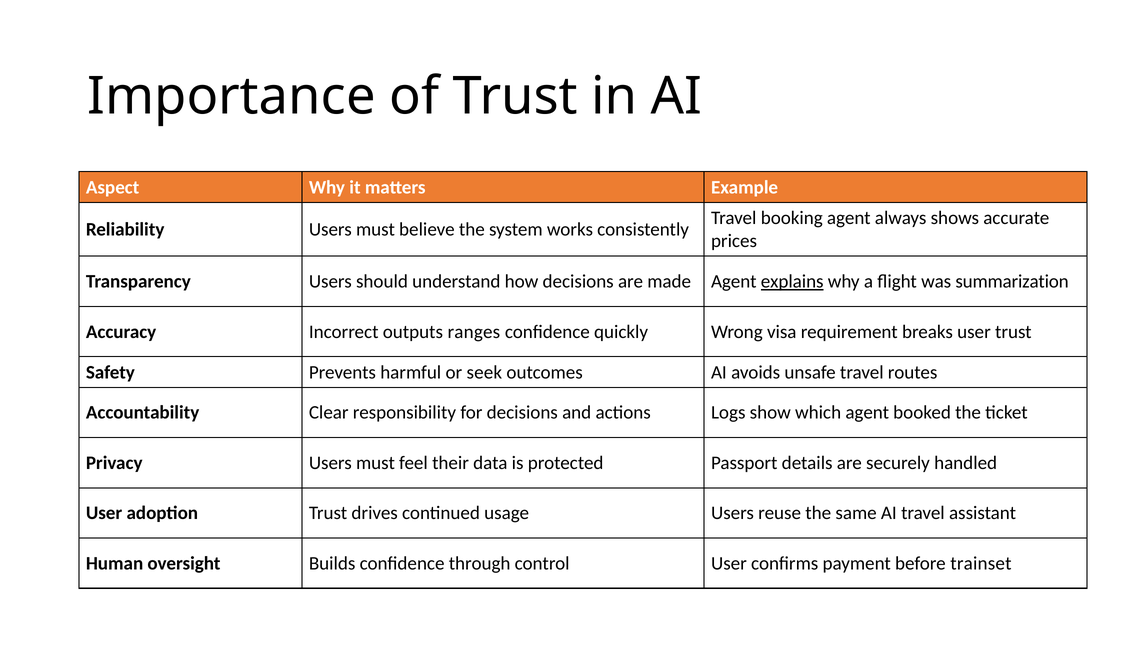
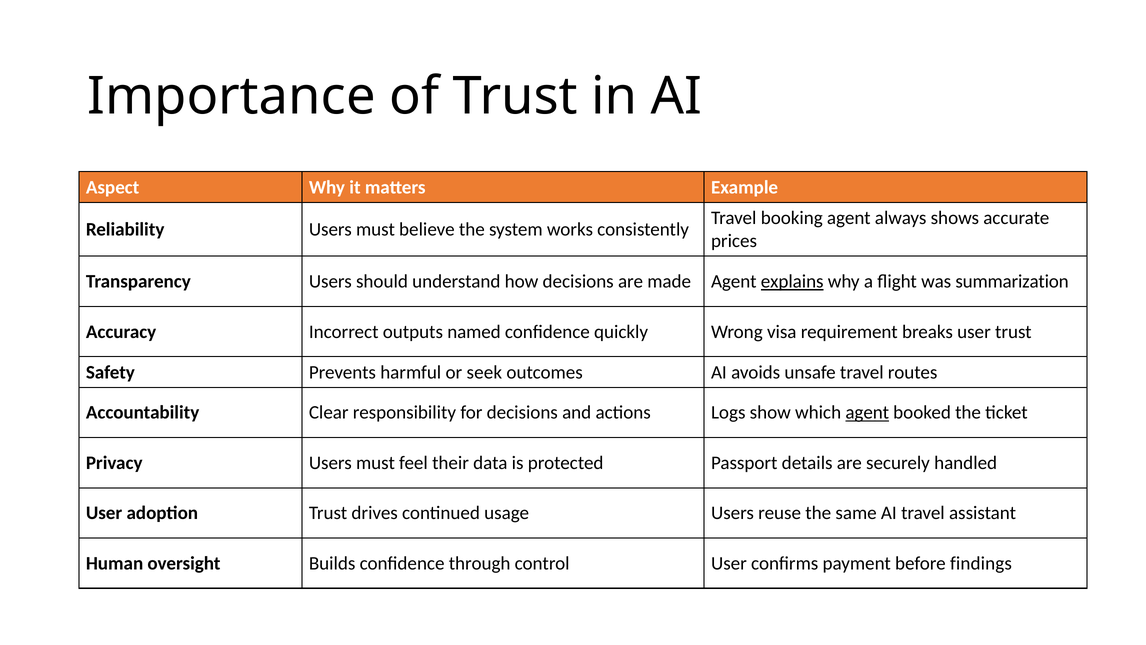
ranges: ranges -> named (474, 332)
agent underline: none -> present (867, 412)
trainset: trainset -> findings (981, 563)
